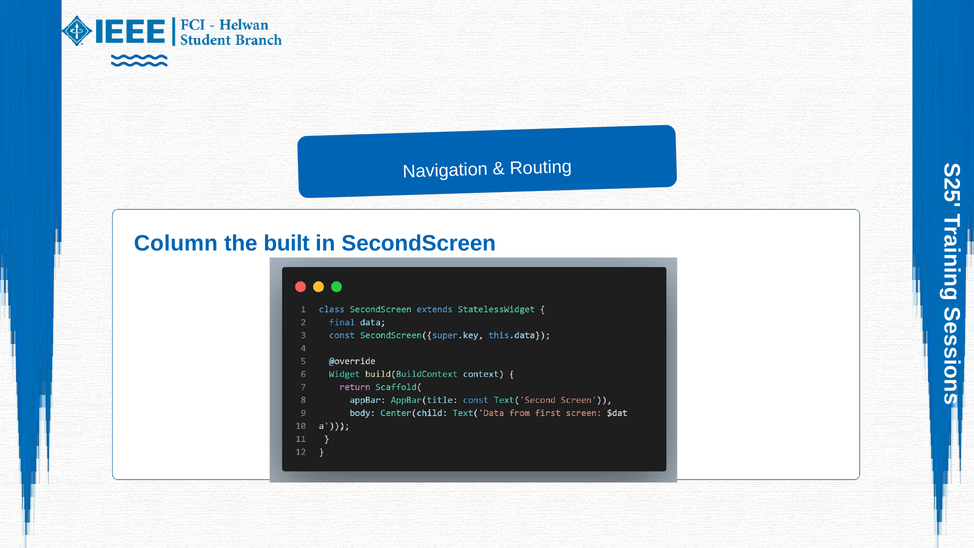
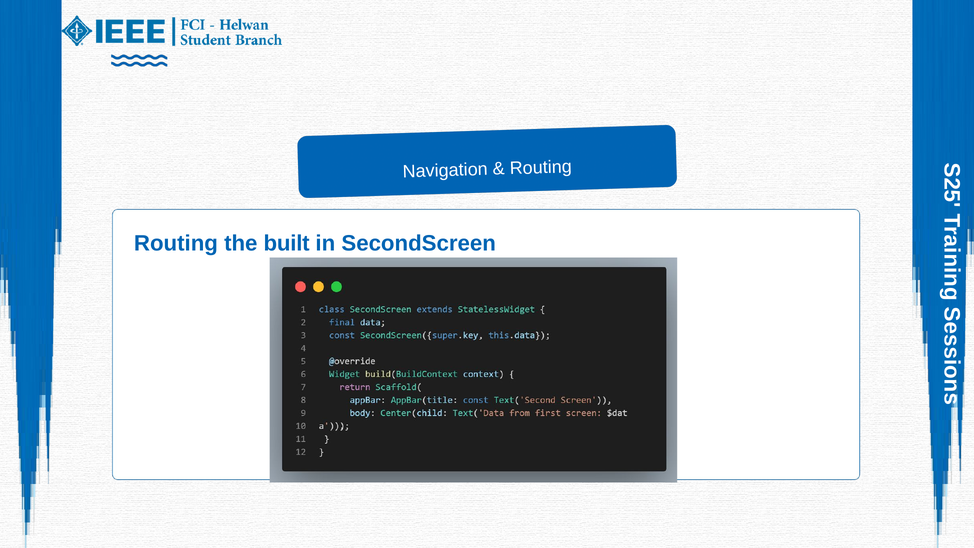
Column: Column -> Routing (176, 244)
